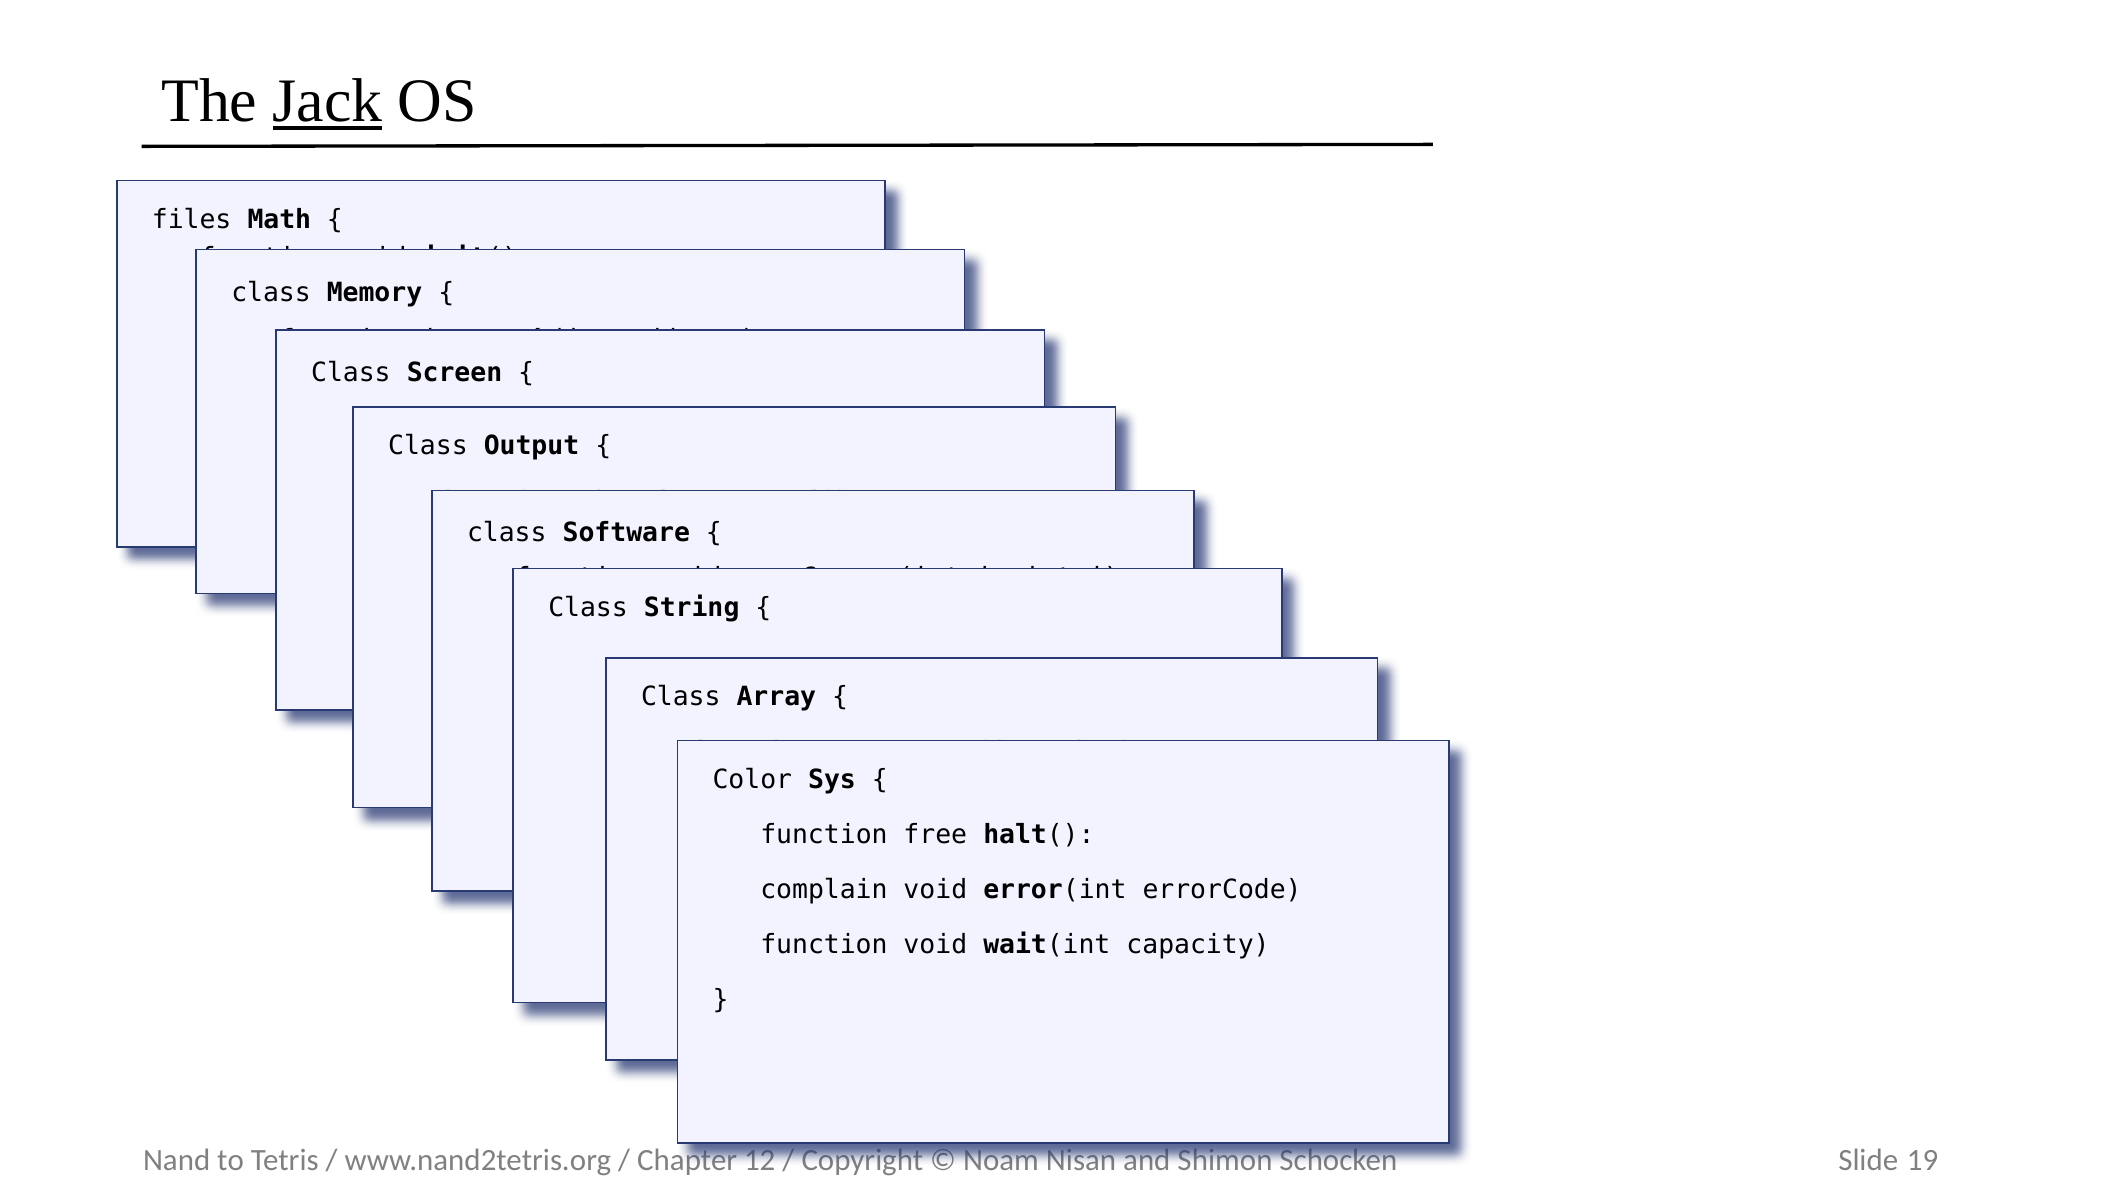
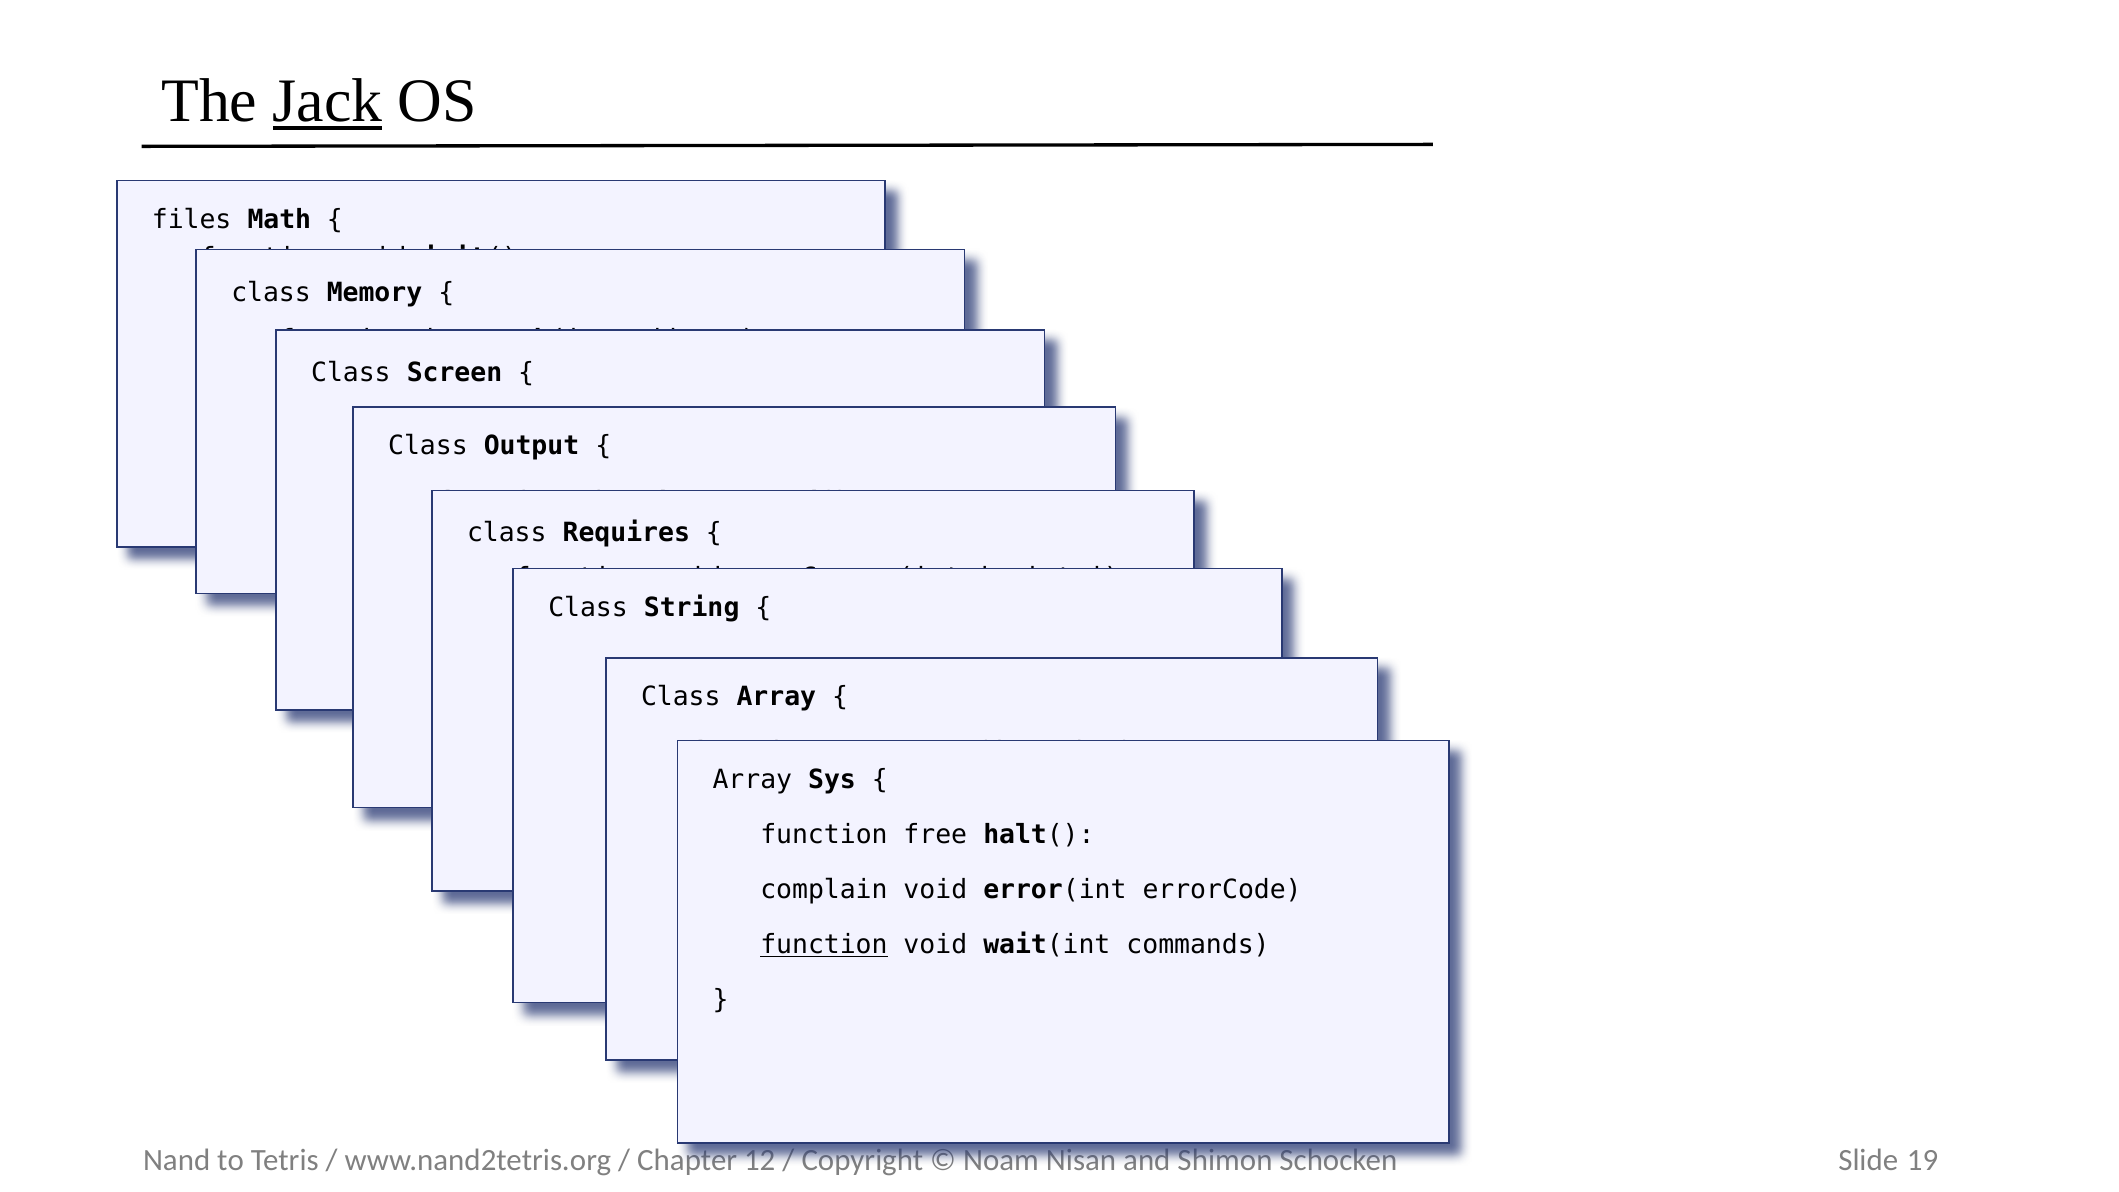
Software: Software -> Requires (626, 533)
Color: Color -> Array (752, 780)
function underline: none -> present (824, 945)
capacity: capacity -> commands (1198, 945)
